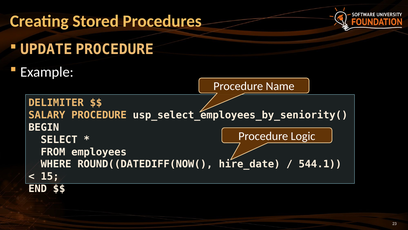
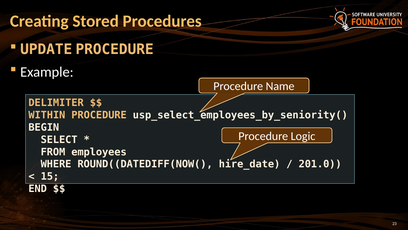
SALARY: SALARY -> WITHIN (47, 115)
544.1: 544.1 -> 201.0 (320, 164)
